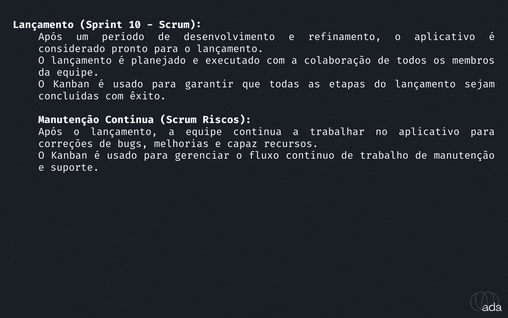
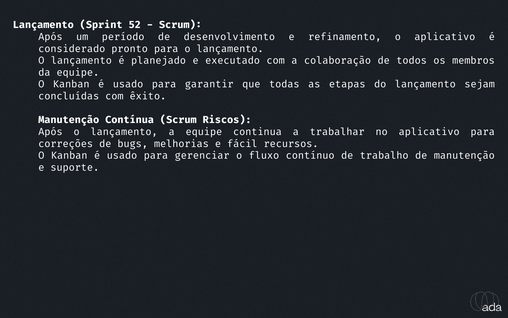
10: 10 -> 52 (135, 25)
capaz: capaz -> fácil (242, 144)
